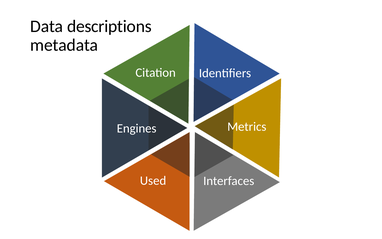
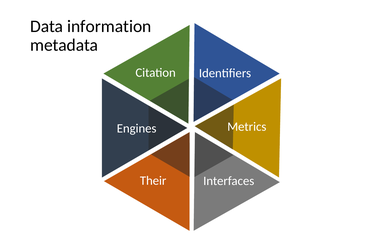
descriptions: descriptions -> information (109, 26)
Used: Used -> Their (153, 180)
